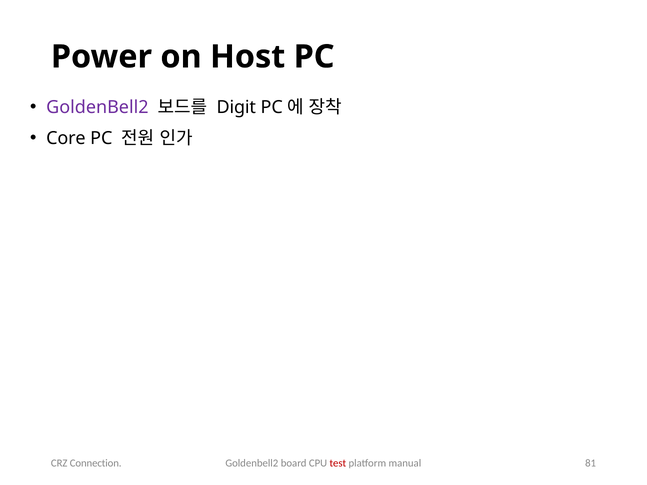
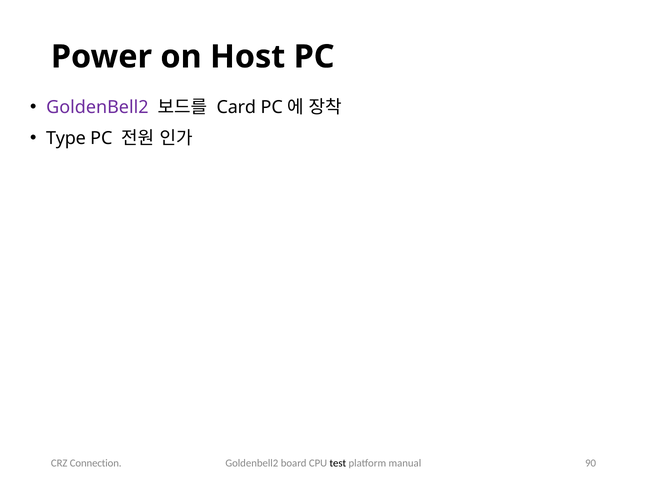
Digit: Digit -> Card (236, 107)
Core: Core -> Type (66, 139)
test colour: red -> black (338, 463)
81: 81 -> 90 (591, 463)
